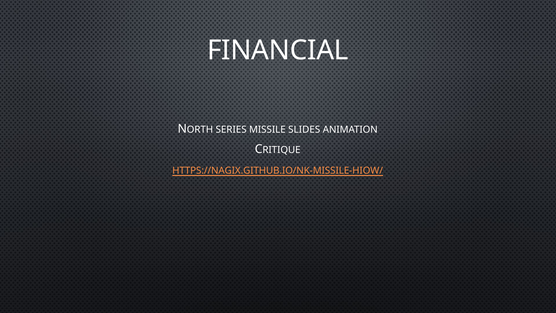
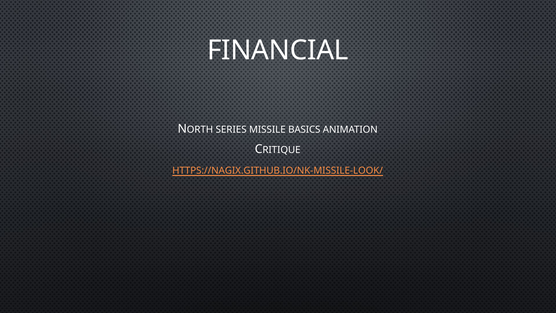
SLIDES: SLIDES -> BASICS (304, 129)
HTTPS://NAGIX.GITHUB.IO/NK-MISSILE-HIOW/: HTTPS://NAGIX.GITHUB.IO/NK-MISSILE-HIOW/ -> HTTPS://NAGIX.GITHUB.IO/NK-MISSILE-LOOK/ (278, 170)
